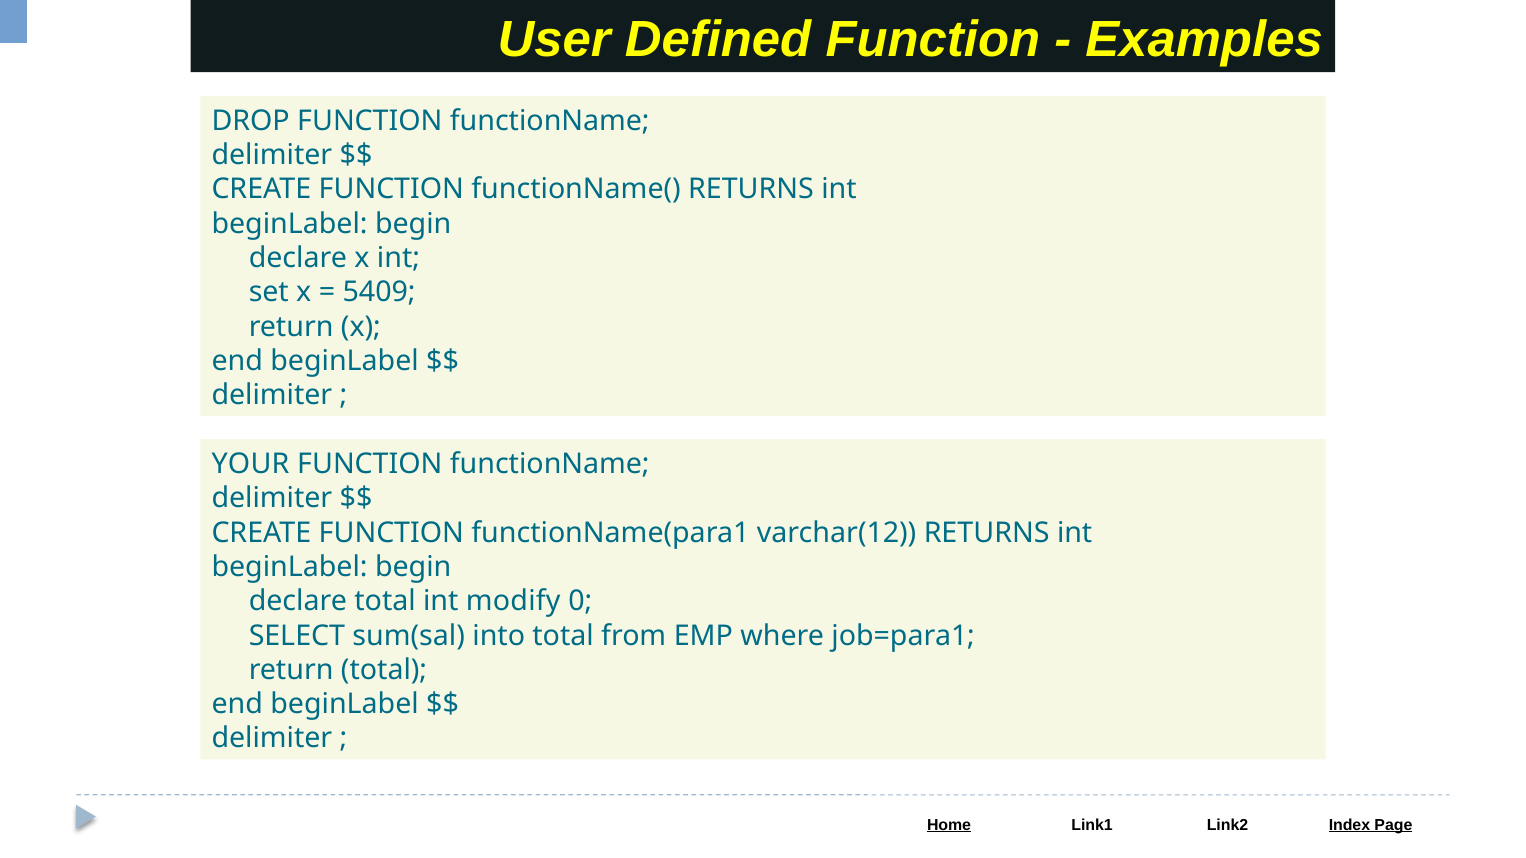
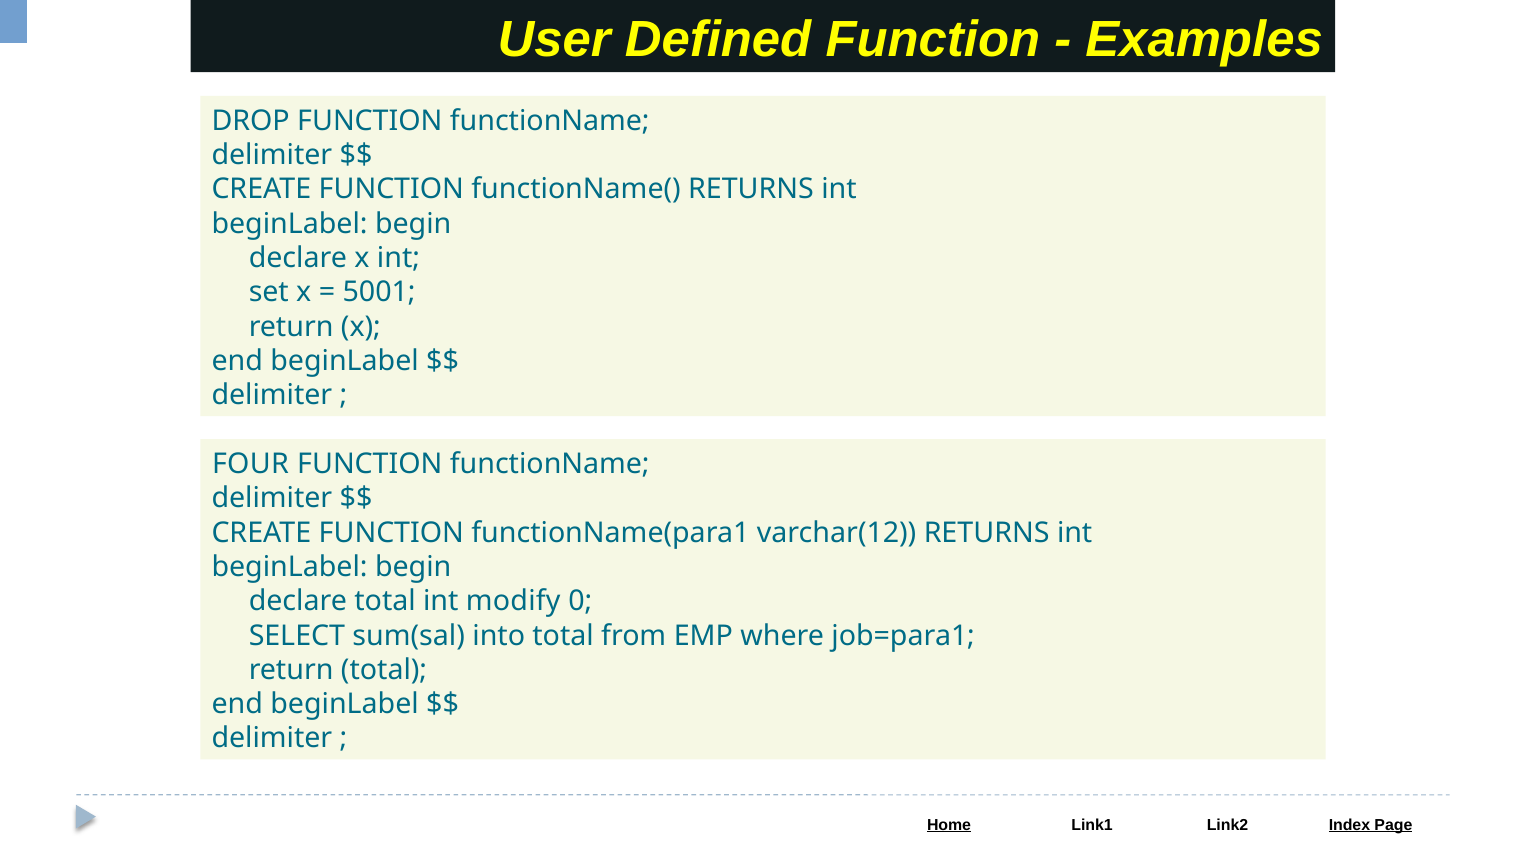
5409: 5409 -> 5001 (379, 292)
YOUR: YOUR -> FOUR (250, 464)
